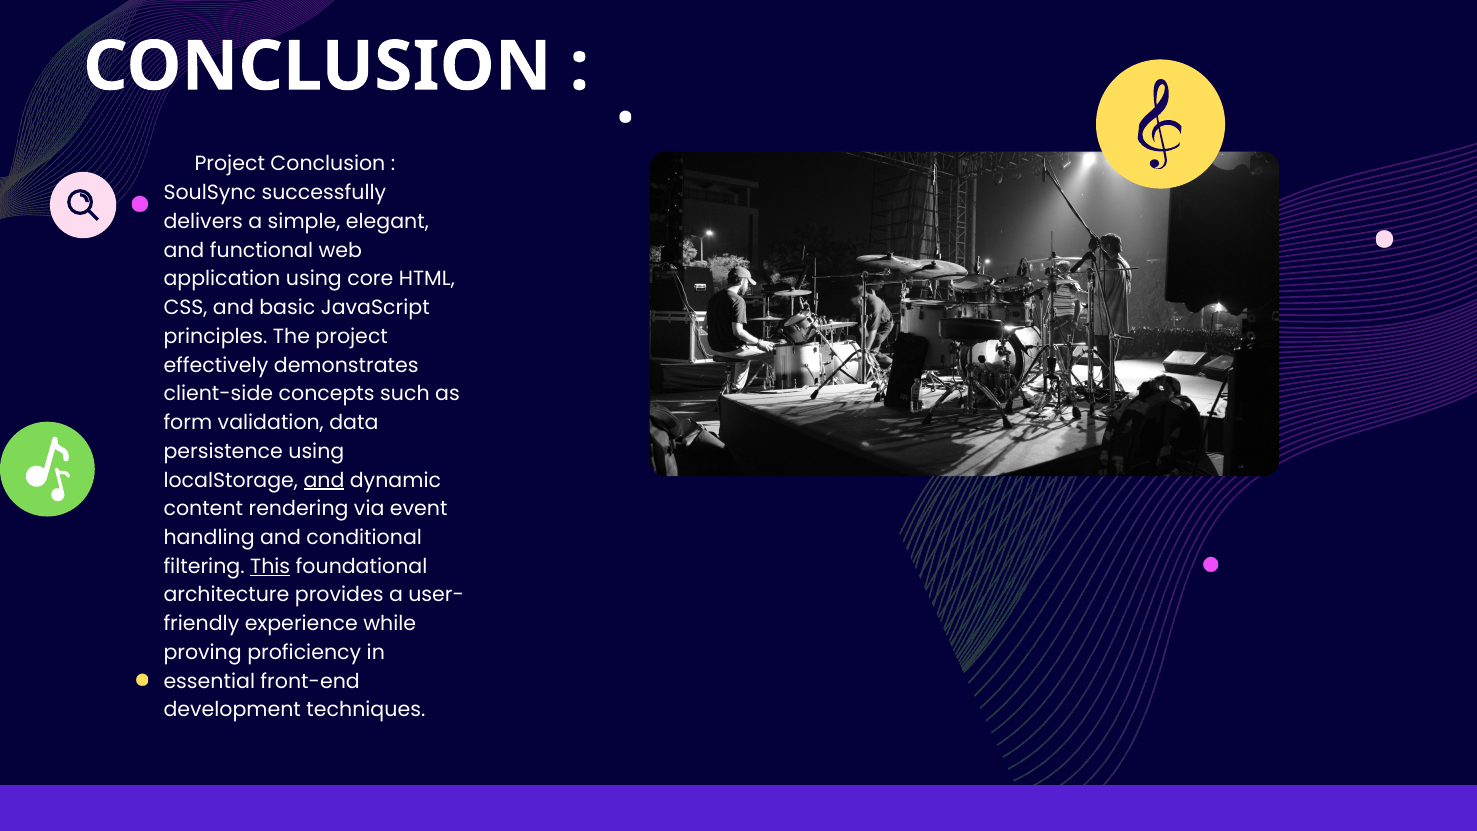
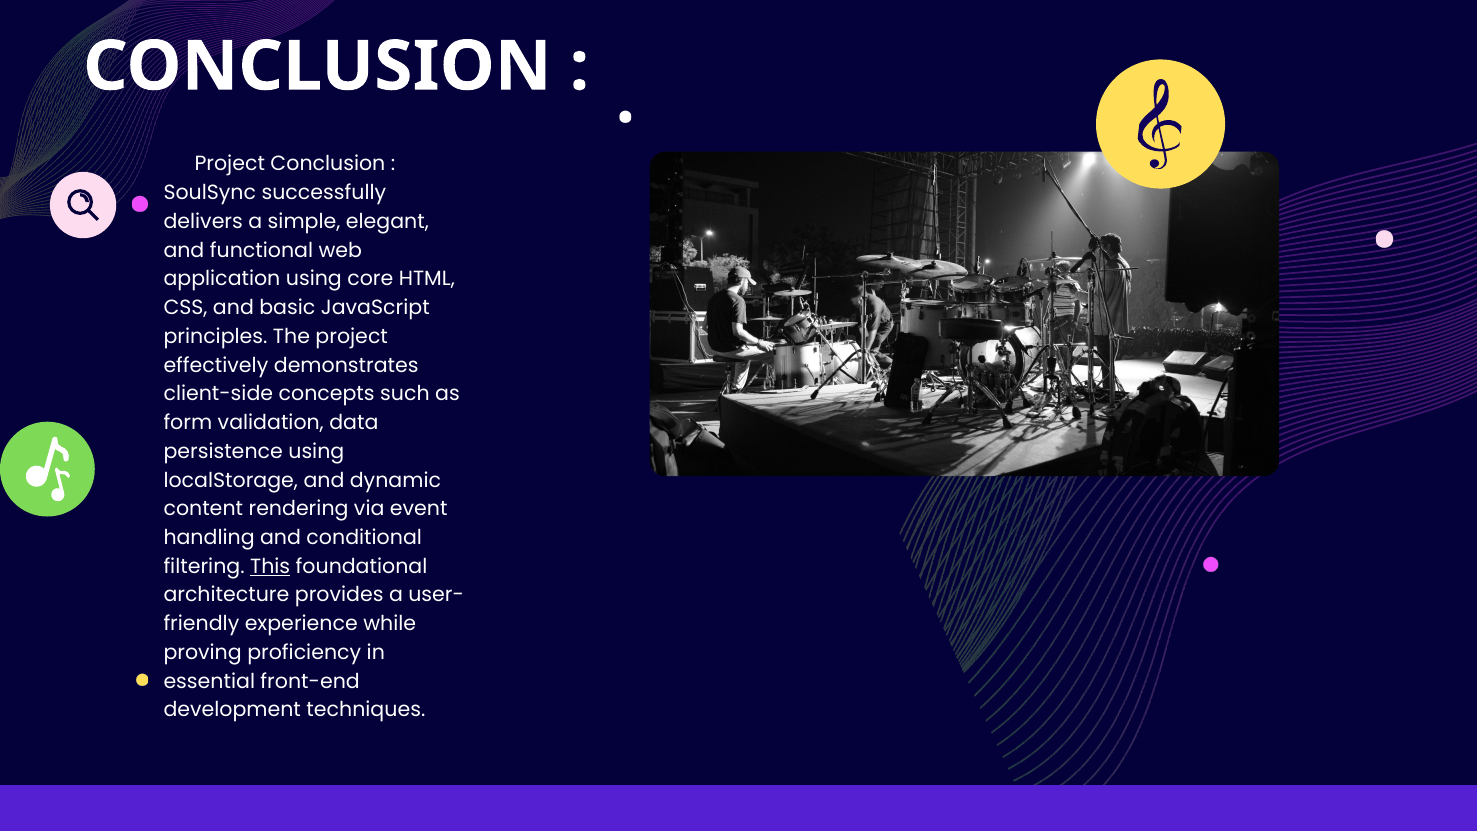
and underline: present -> none (324, 480)
